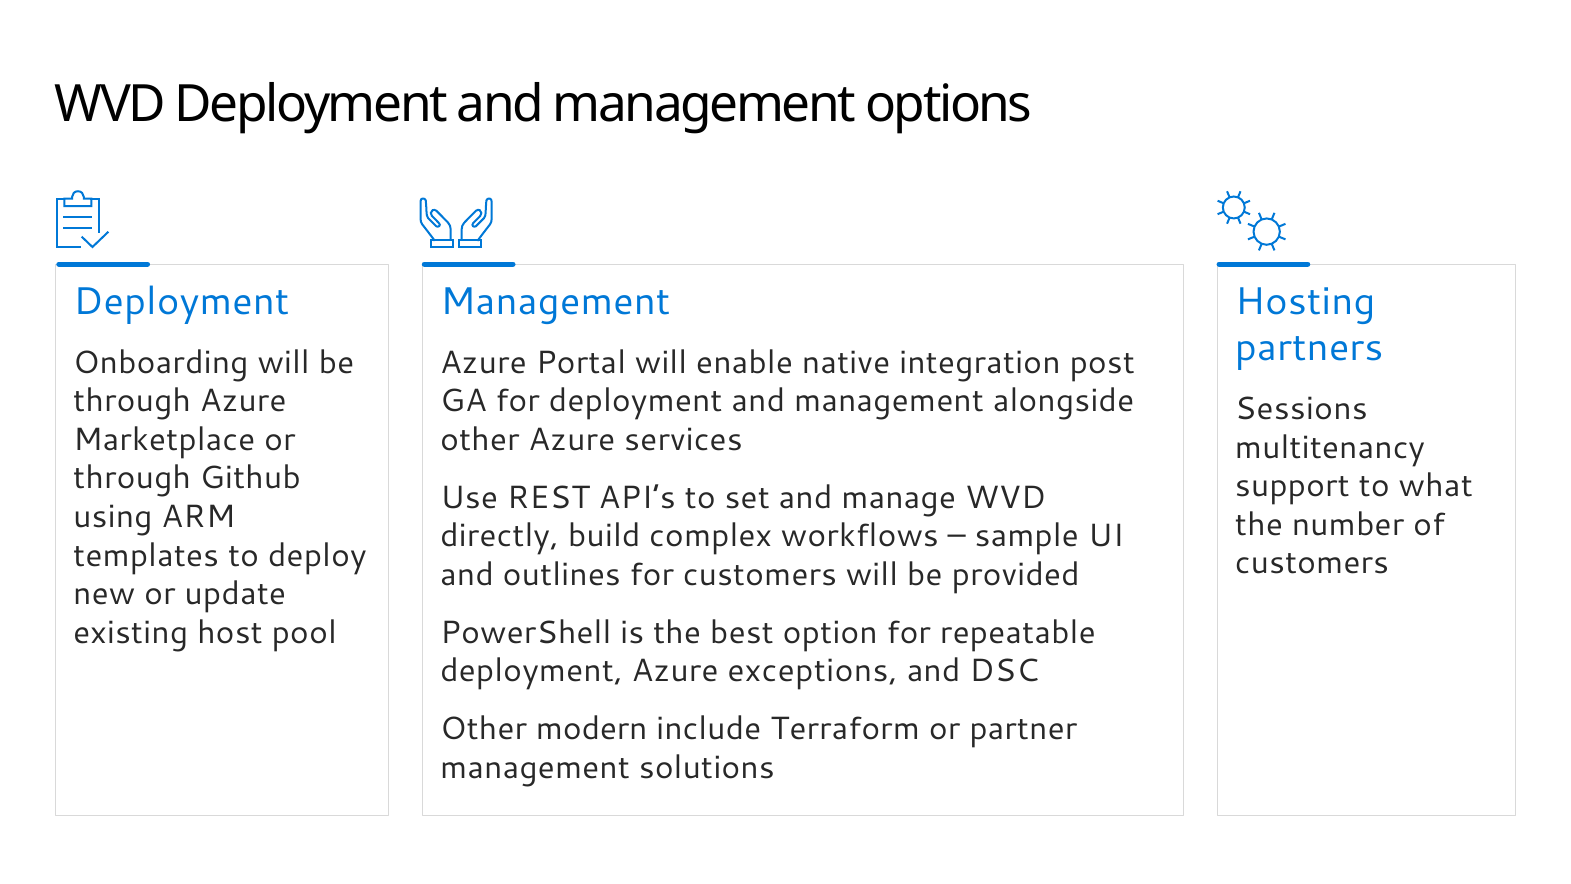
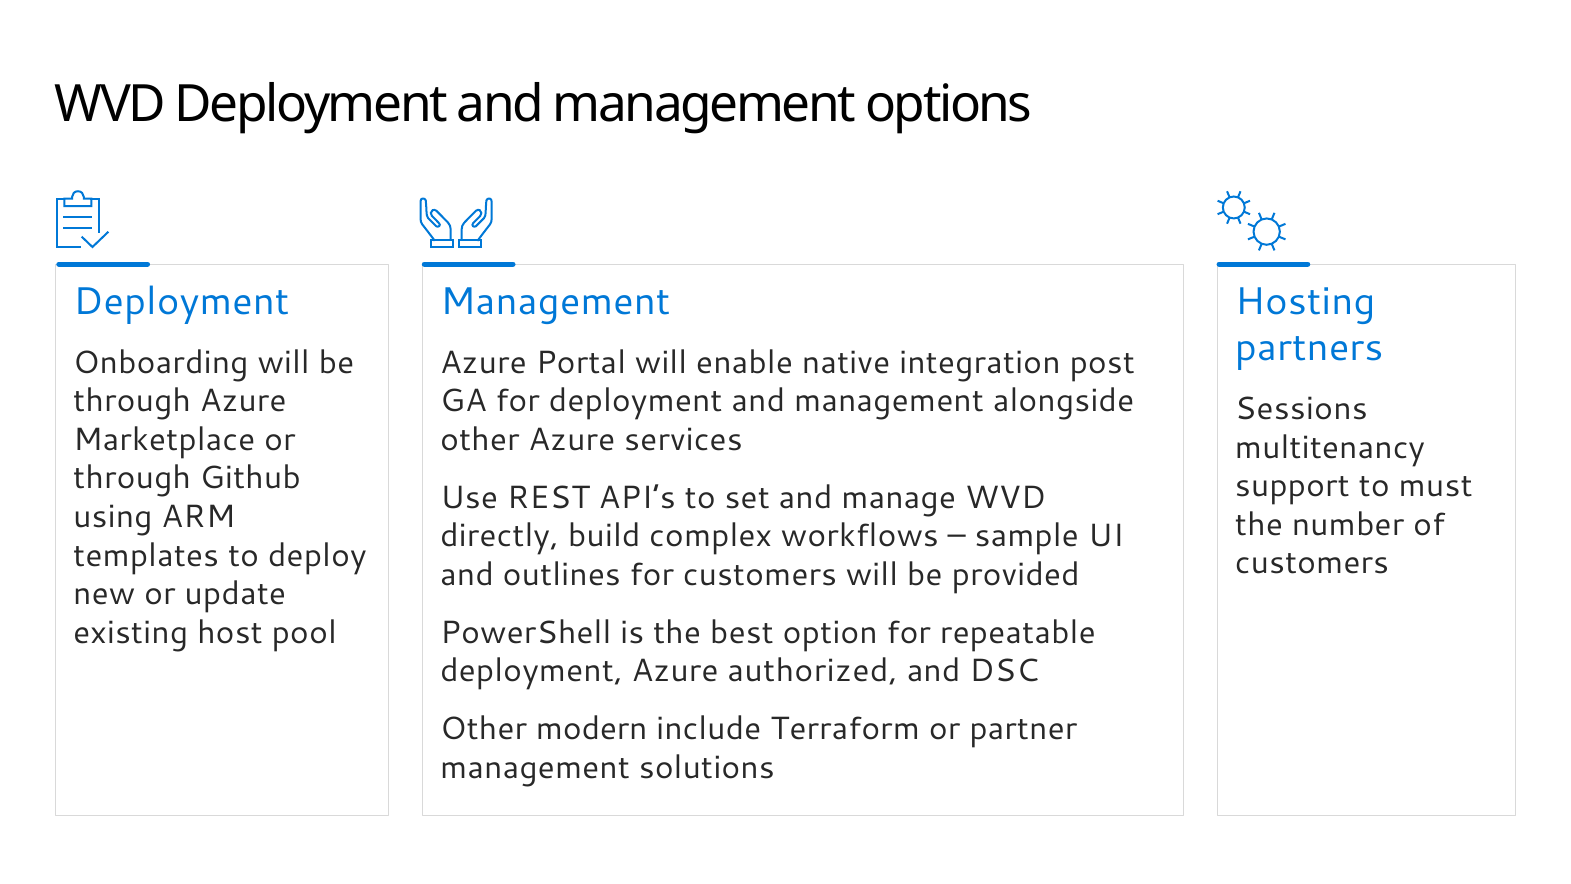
what: what -> must (1436, 486)
exceptions: exceptions -> authorized (813, 671)
